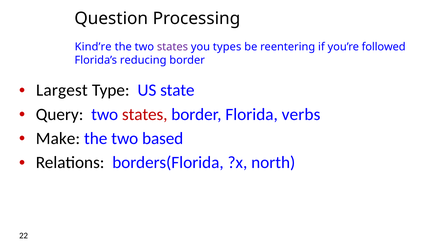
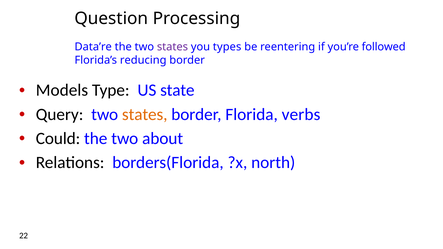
Kind’re: Kind’re -> Data’re (93, 47)
Largest: Largest -> Models (62, 90)
states colour: red -> orange (145, 114)
Make: Make -> Could (58, 139)
based: based -> about (163, 139)
